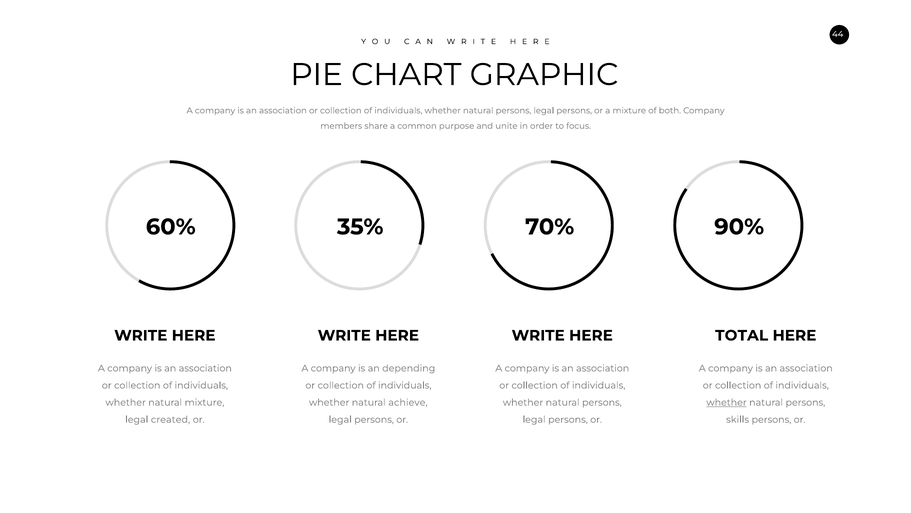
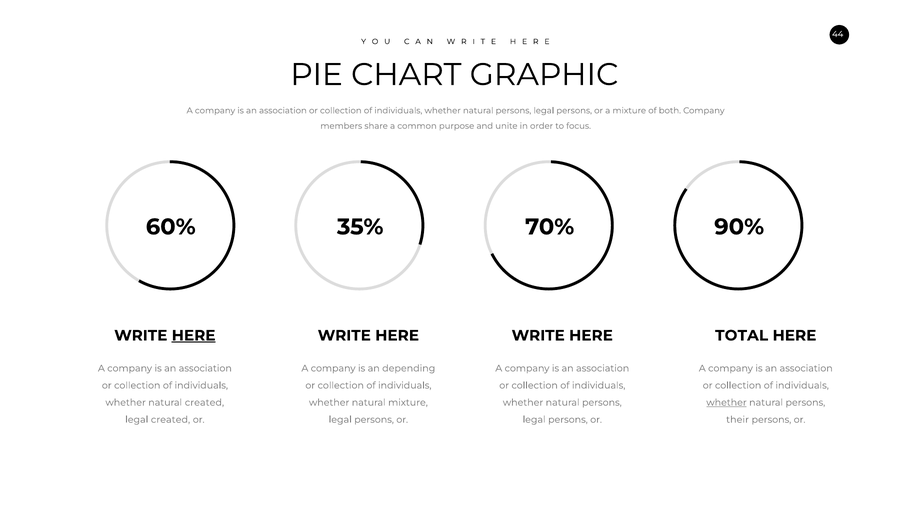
HERE underline: none -> present (194, 335)
natural mixture: mixture -> created (204, 402)
natural achieve: achieve -> mixture (408, 402)
skills: skills -> their (738, 419)
